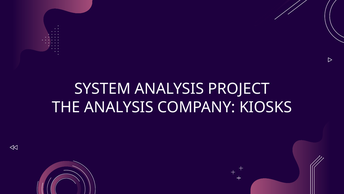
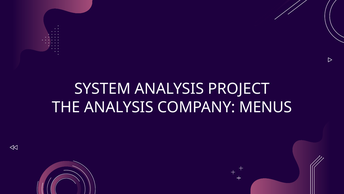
KIOSKS: KIOSKS -> MENUS (266, 107)
